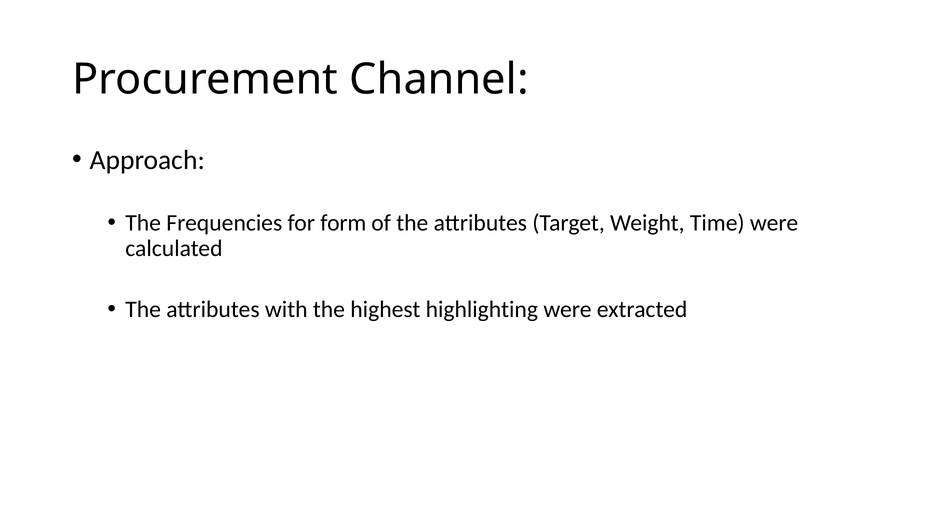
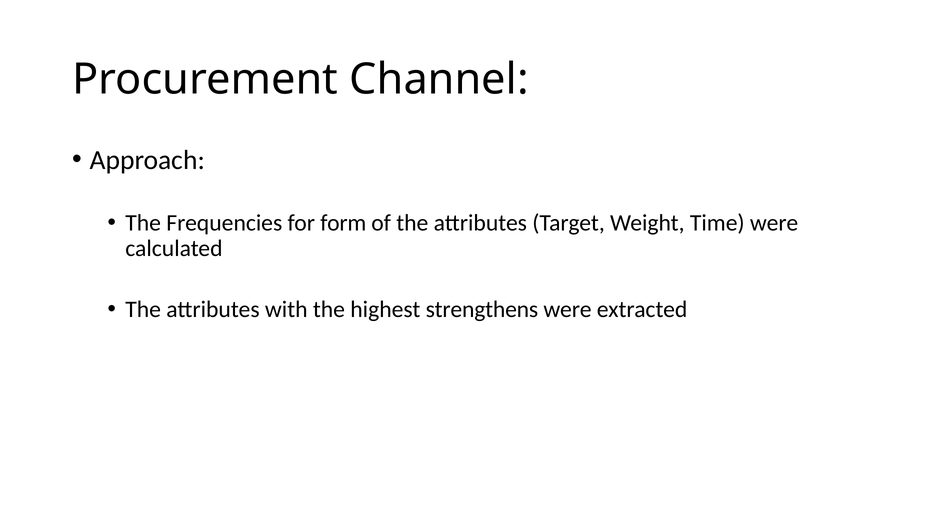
highlighting: highlighting -> strengthens (482, 309)
